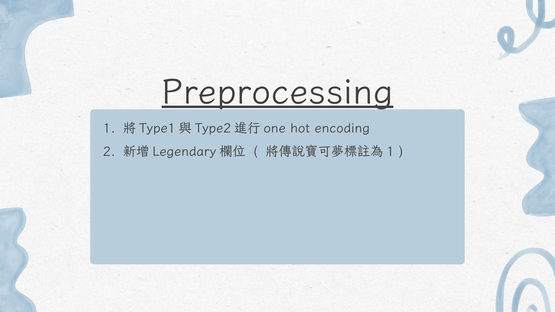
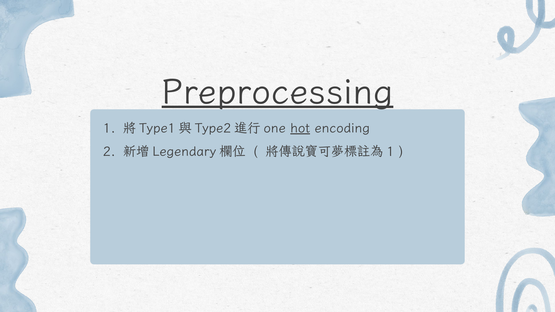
hot underline: none -> present (300, 128)
